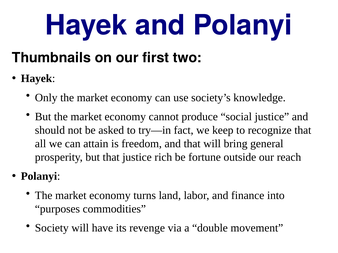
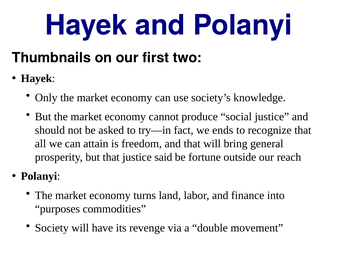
keep: keep -> ends (223, 130)
rich: rich -> said (163, 157)
